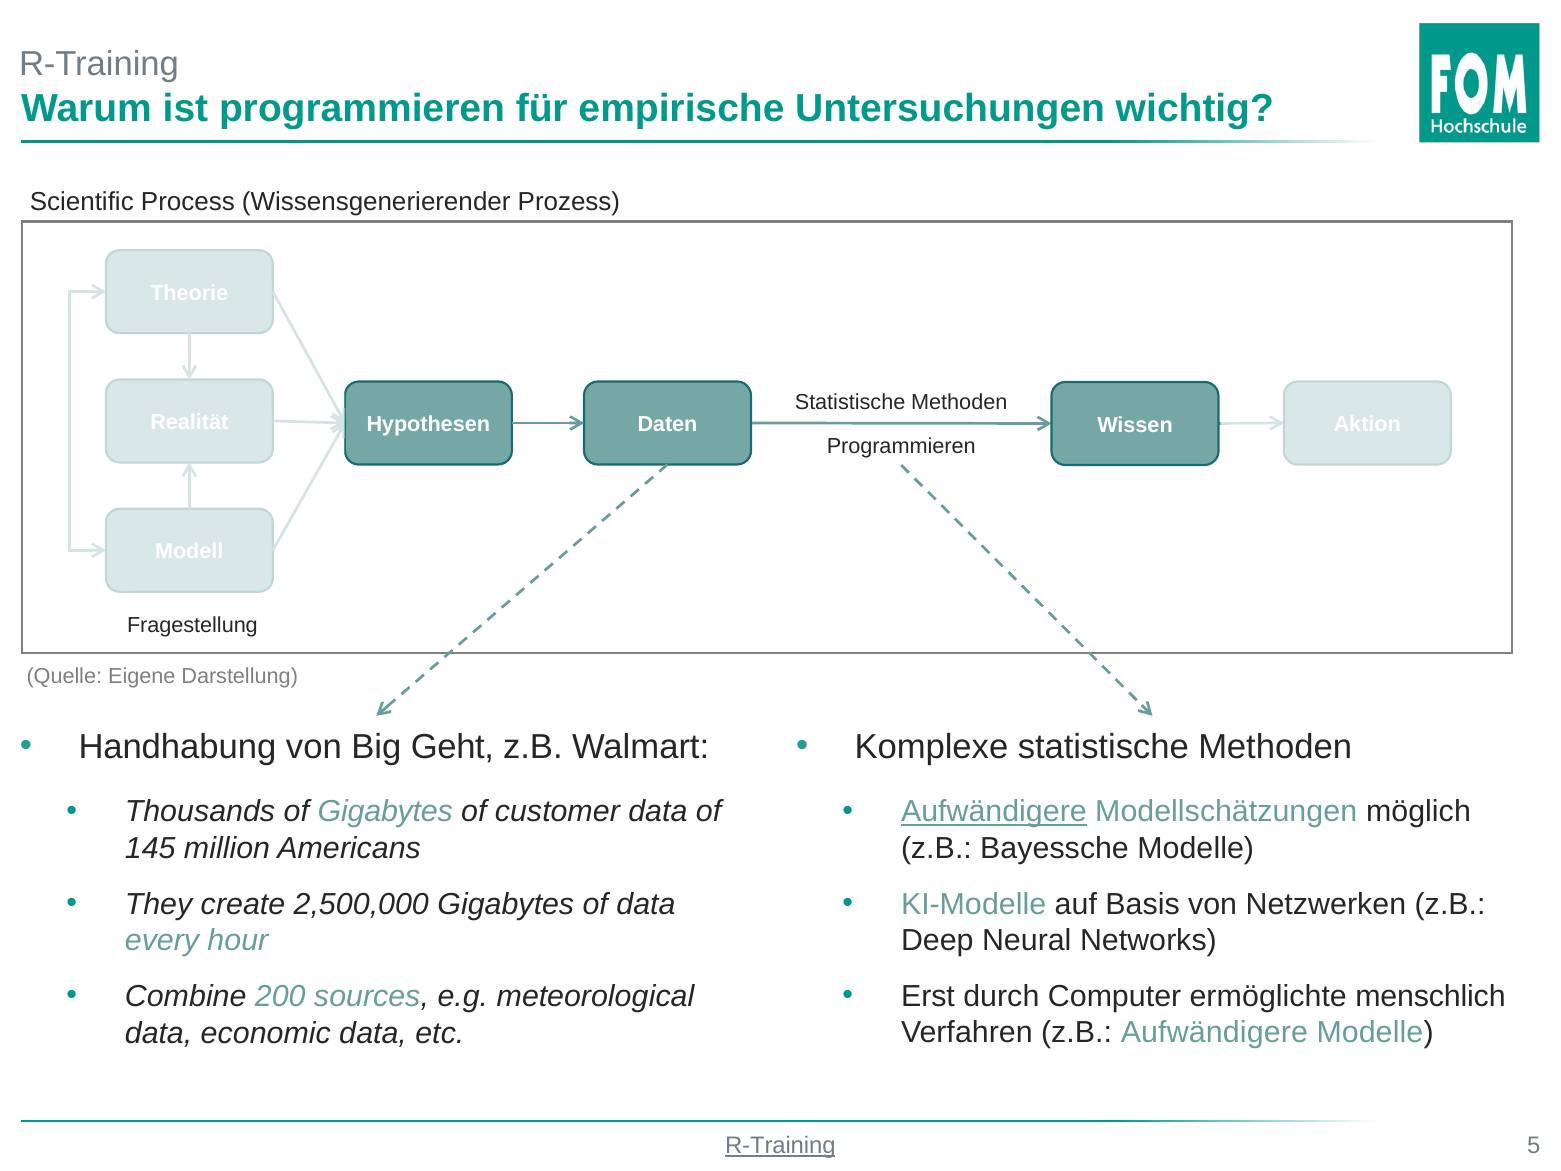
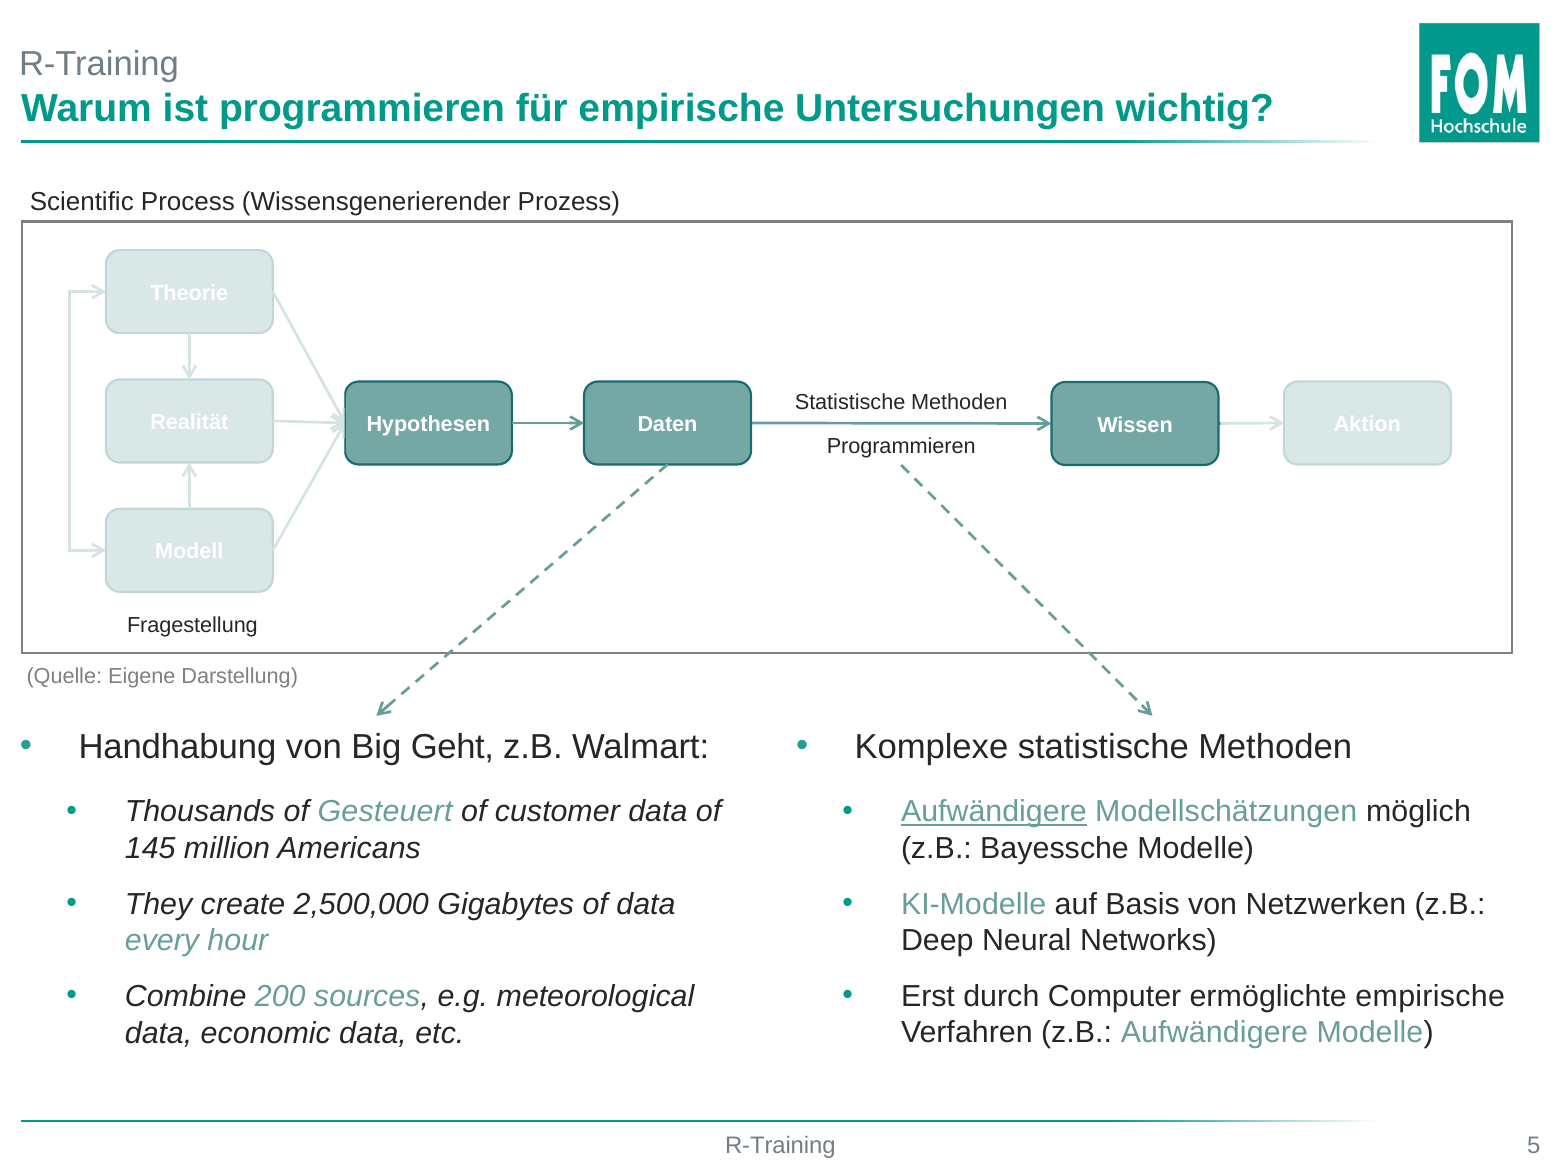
of Gigabytes: Gigabytes -> Gesteuert (385, 811)
ermöglichte menschlich: menschlich -> empirische (1430, 996)
R-Training underline: present -> none (780, 1146)
